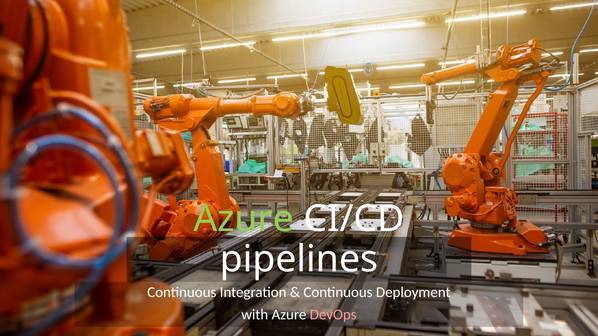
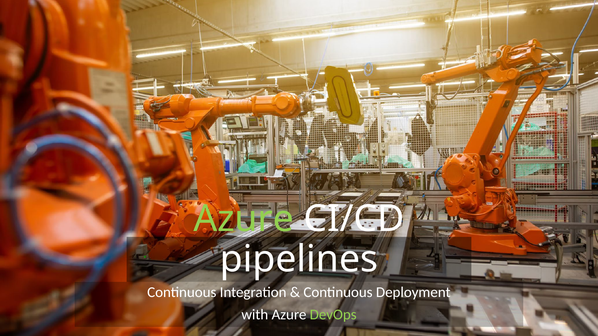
DevOps colour: pink -> light green (333, 315)
